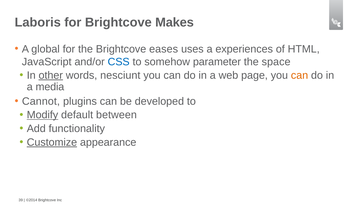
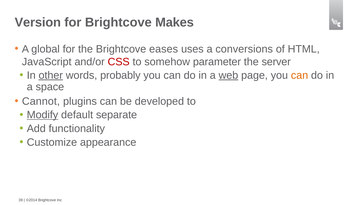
Laboris: Laboris -> Version (38, 22)
experiences: experiences -> conversions (244, 49)
CSS colour: blue -> red (119, 62)
space: space -> server (276, 62)
nesciunt: nesciunt -> probably (120, 75)
web underline: none -> present (228, 75)
media: media -> space (50, 87)
between: between -> separate (117, 115)
Customize underline: present -> none (52, 142)
